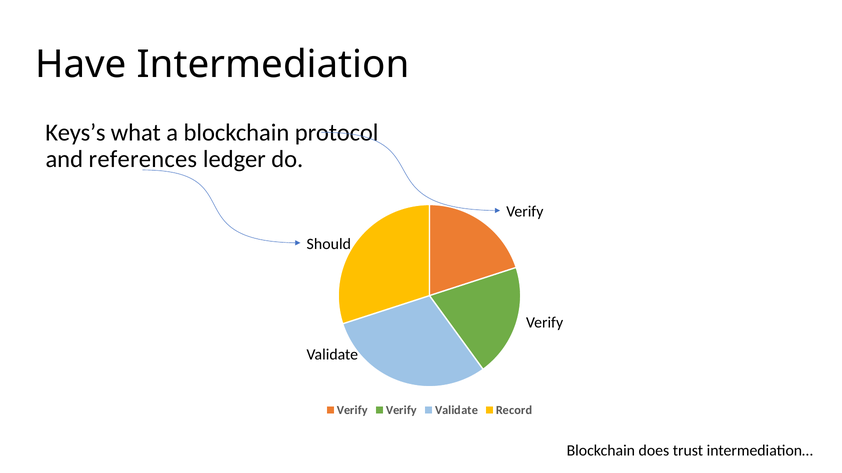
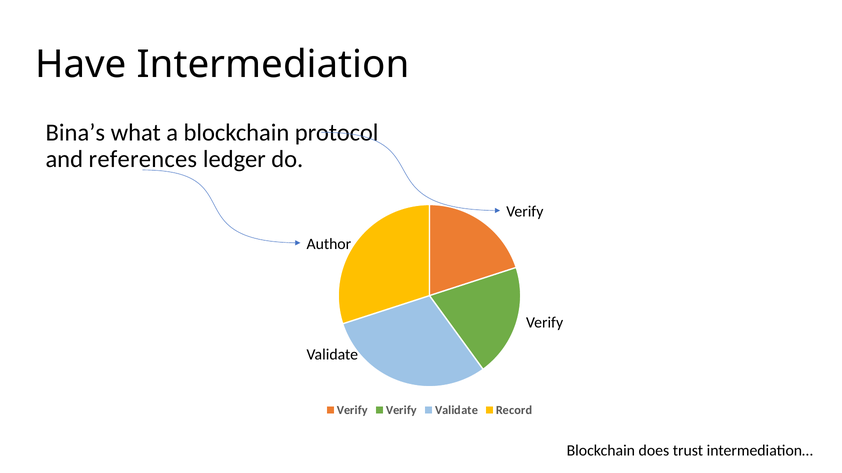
Keys’s: Keys’s -> Bina’s (75, 133)
Should: Should -> Author (329, 244)
